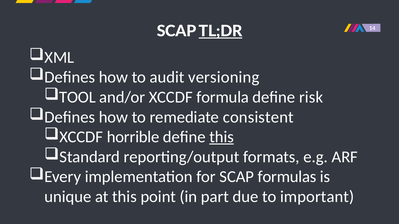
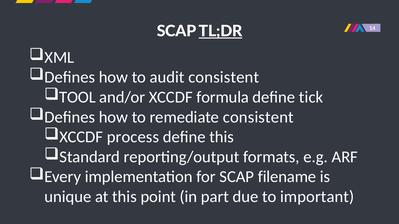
audit versioning: versioning -> consistent (224, 77)
risk: risk -> tick (311, 97)
horrible: horrible -> process (133, 137)
this underline: present -> none (222, 137)
formulas: formulas -> filename (287, 177)
